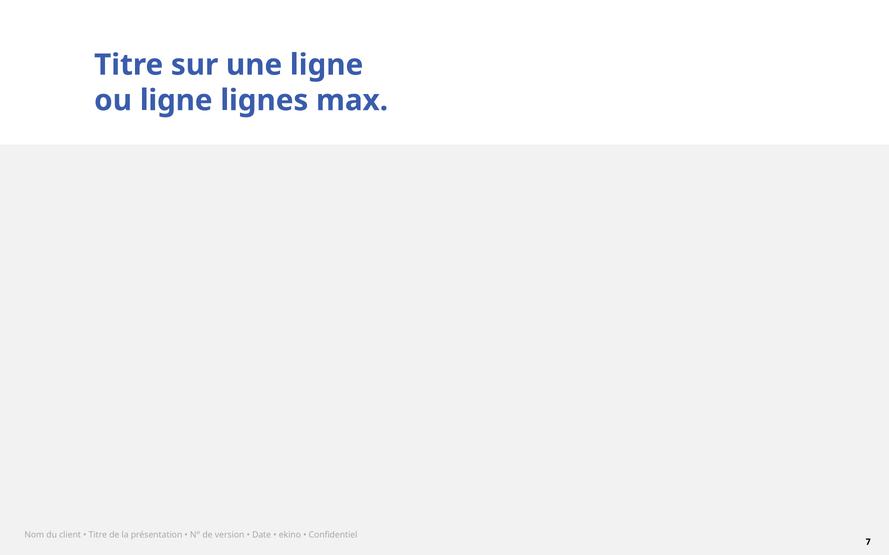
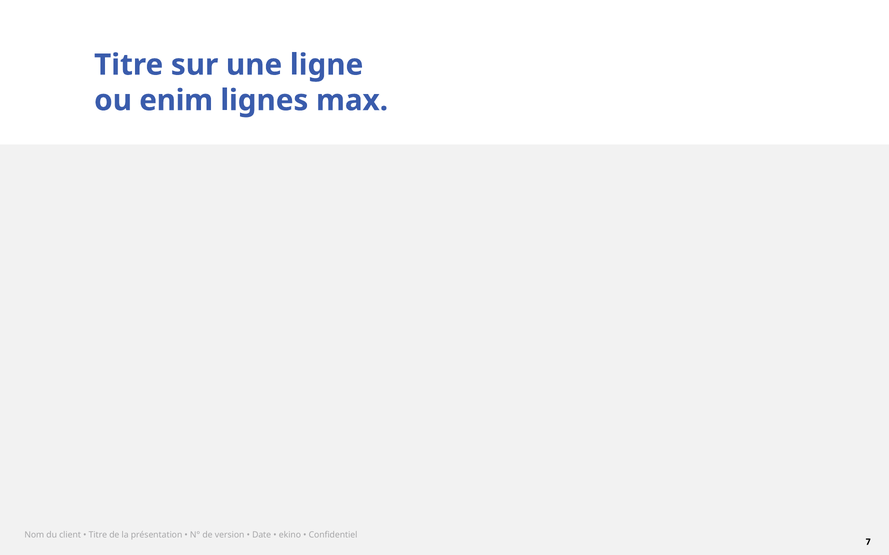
ou ligne: ligne -> enim (176, 101)
